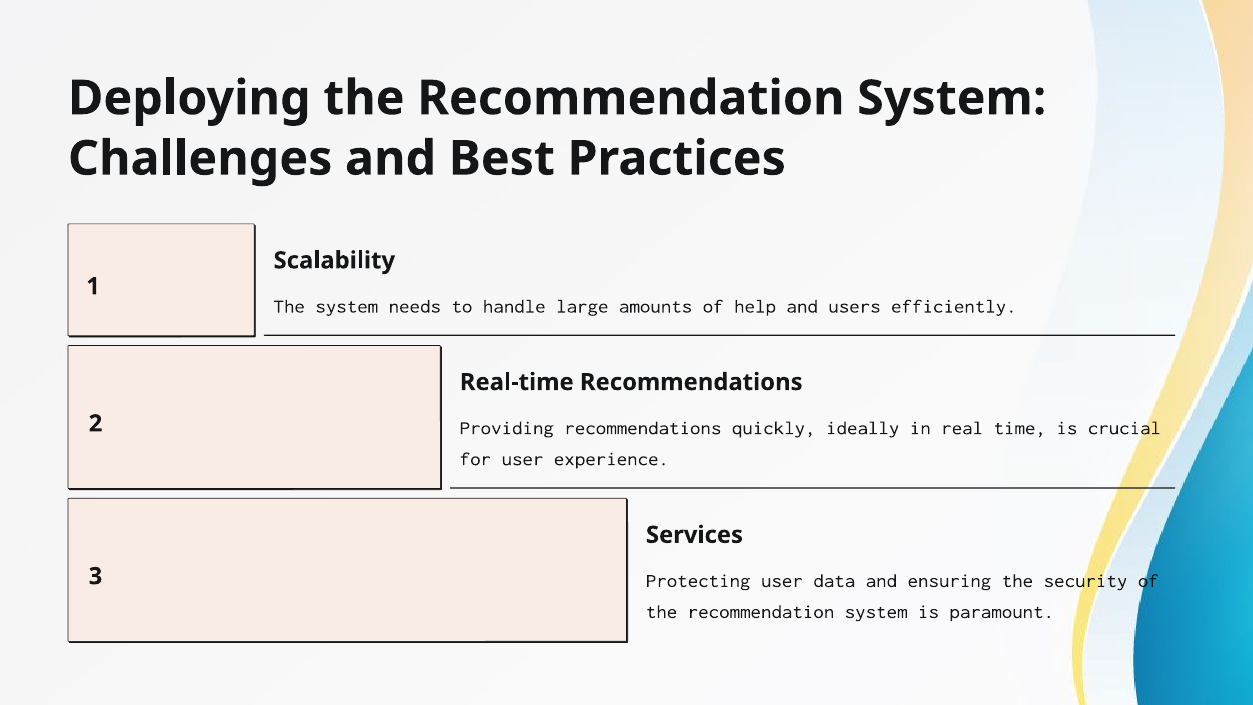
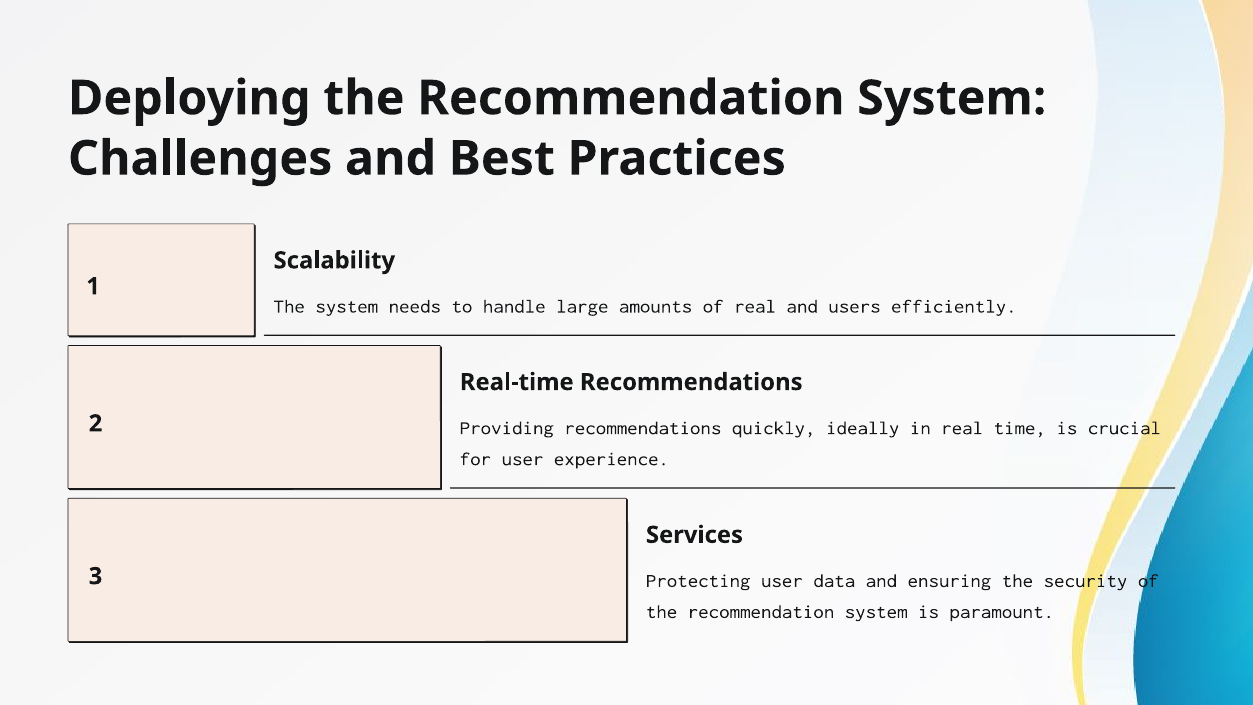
of help: help -> real (755, 306)
